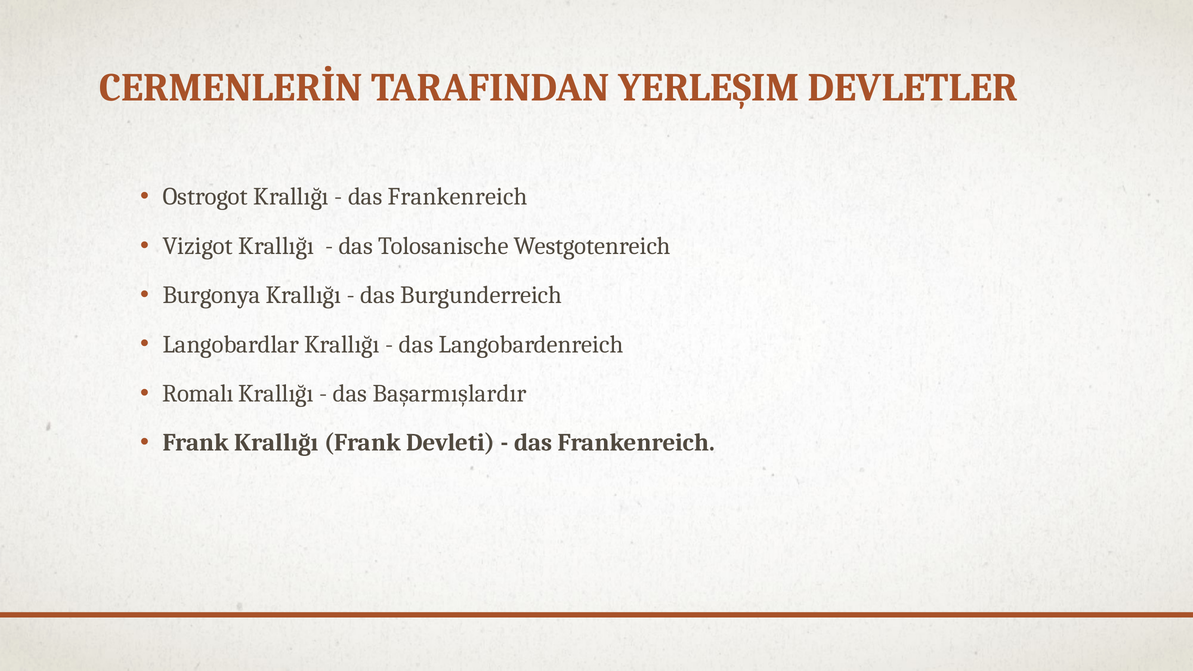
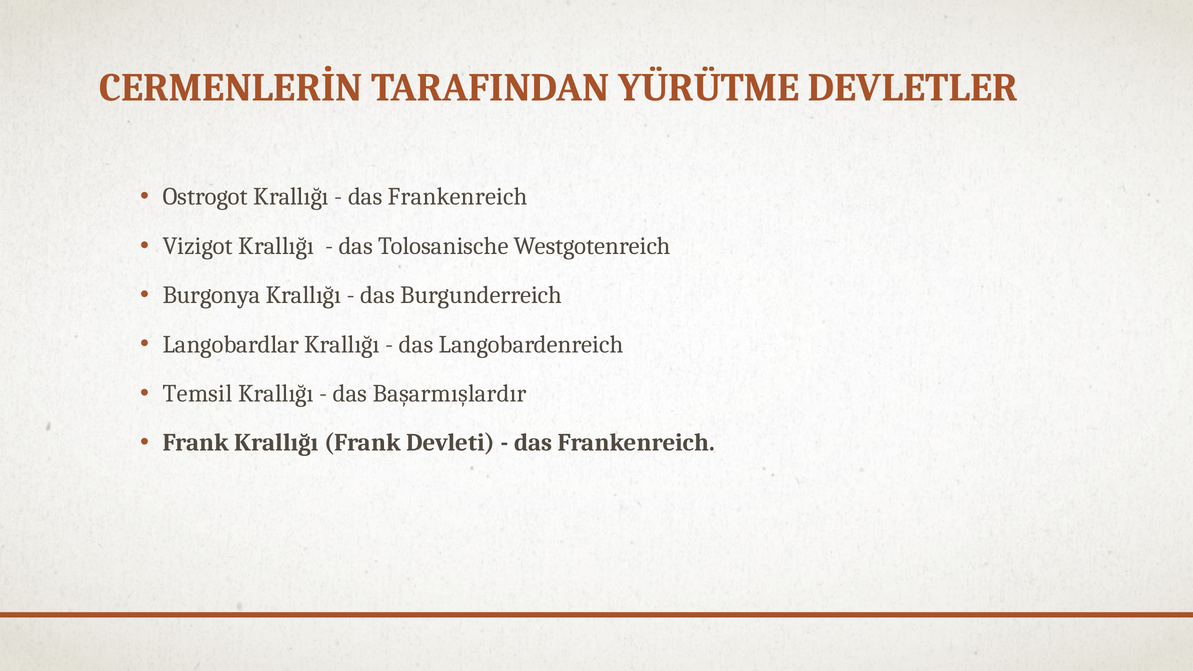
YERLEŞIM: YERLEŞIM -> YÜRÜTME (709, 88)
Romalı: Romalı -> Temsil (198, 394)
